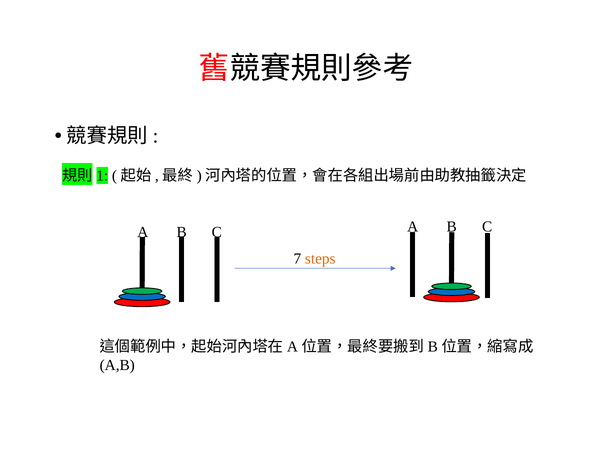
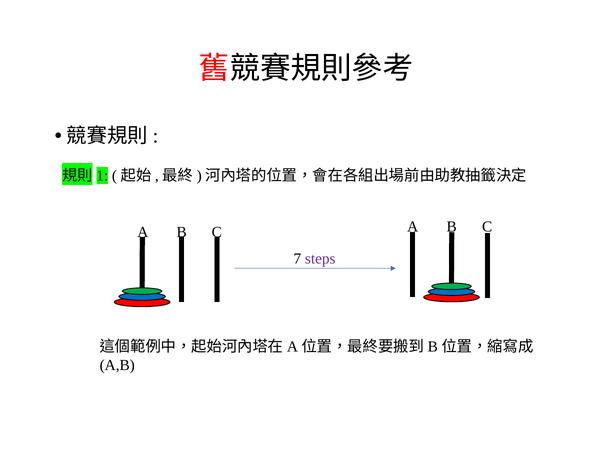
steps colour: orange -> purple (320, 259)
